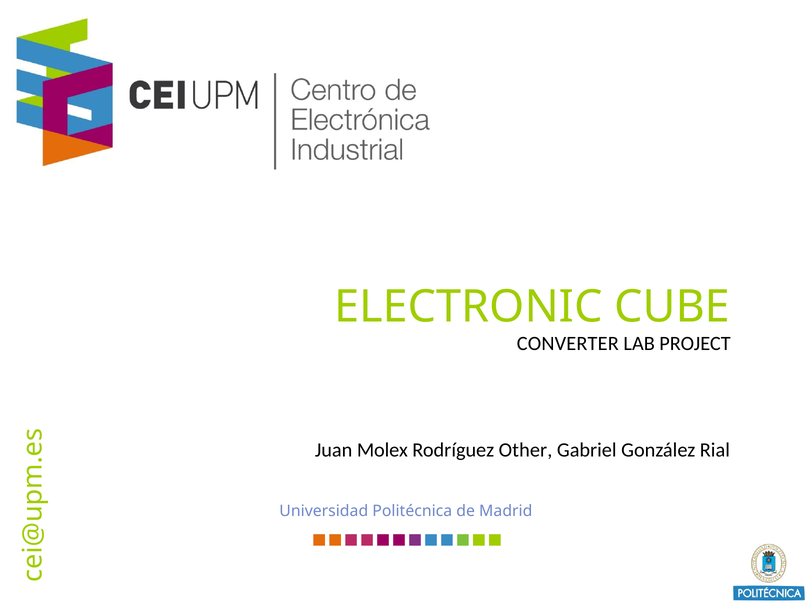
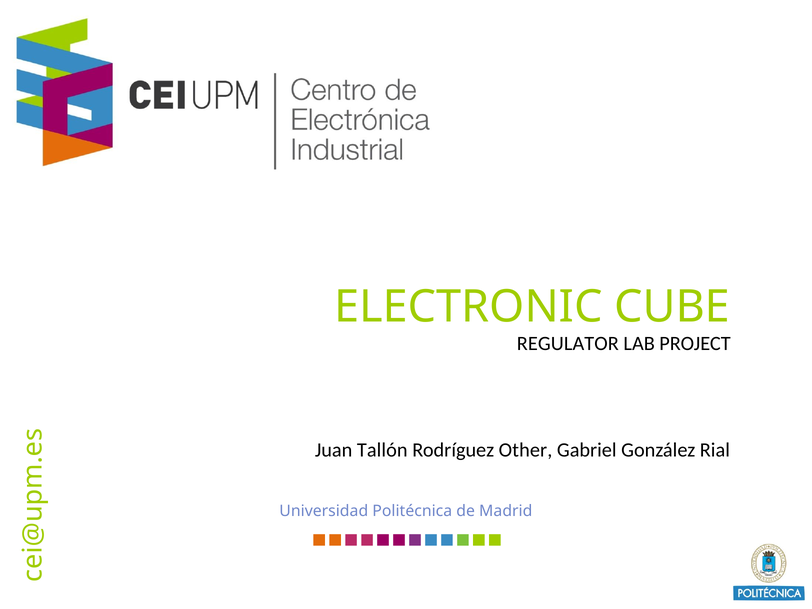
CONVERTER: CONVERTER -> REGULATOR (568, 344)
Molex: Molex -> Tallón (382, 450)
